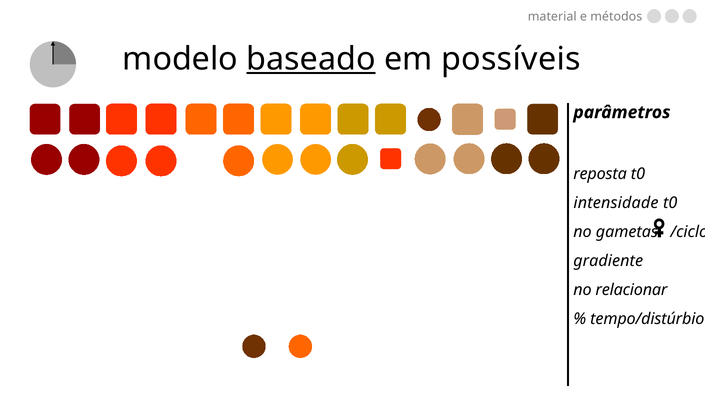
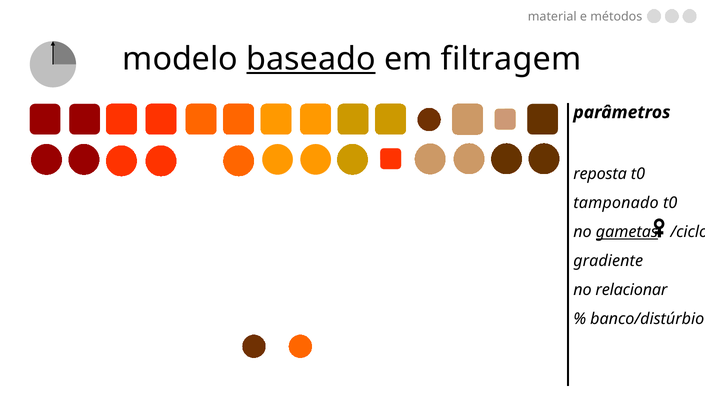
possíveis: possíveis -> filtragem (511, 59)
intensidade: intensidade -> tamponado (616, 203)
gametas underline: none -> present (627, 232)
tempo/distúrbio: tempo/distúrbio -> banco/distúrbio (647, 319)
